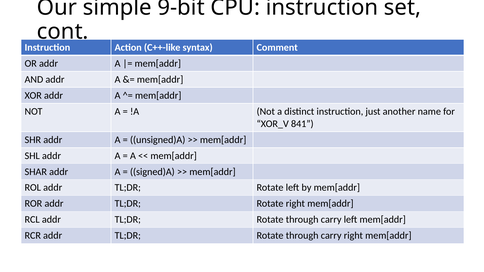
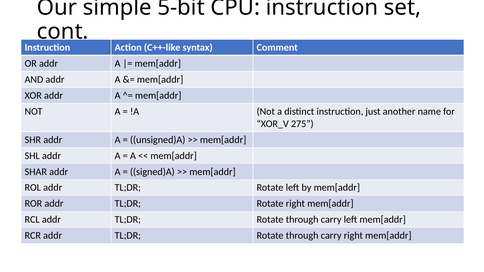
9-bit: 9-bit -> 5-bit (181, 8)
841: 841 -> 275 (302, 124)
